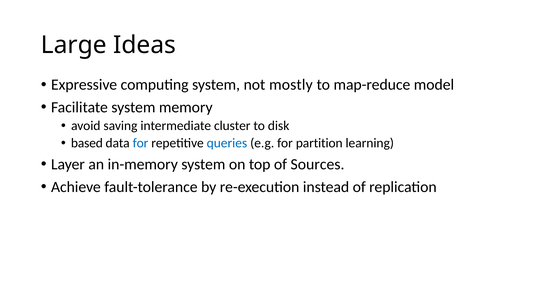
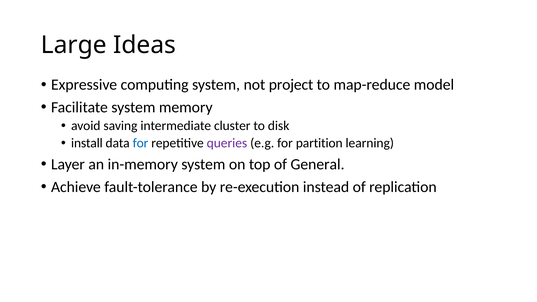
mostly: mostly -> project (291, 85)
based: based -> install (87, 143)
queries colour: blue -> purple (227, 143)
Sources: Sources -> General (318, 164)
